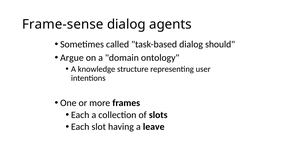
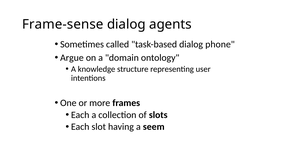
should: should -> phone (220, 44)
leave: leave -> seem (154, 127)
